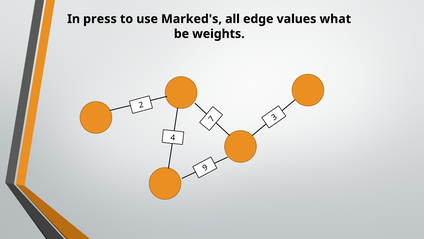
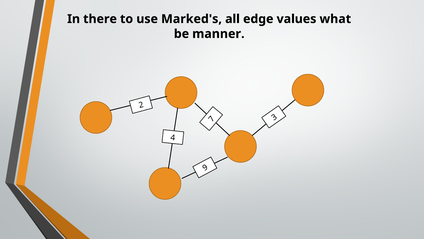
press: press -> there (100, 19)
weights: weights -> manner (218, 34)
